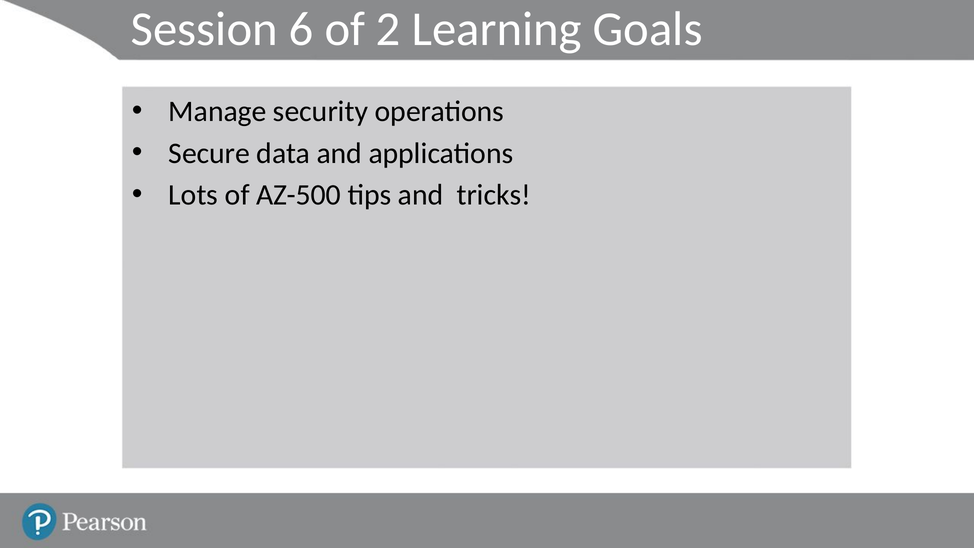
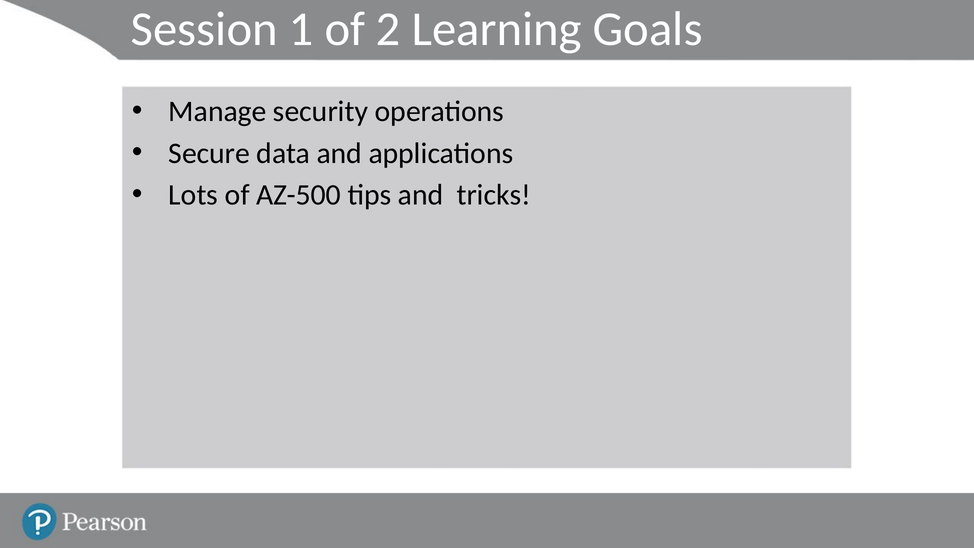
6: 6 -> 1 (301, 29)
